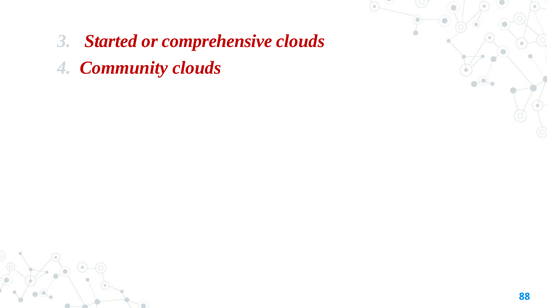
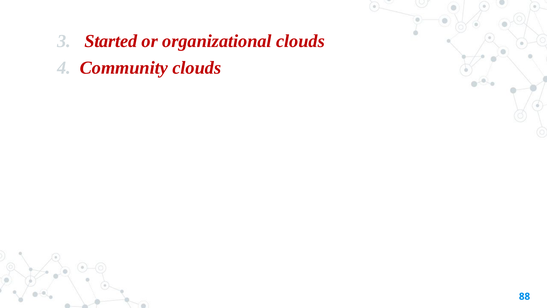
comprehensive: comprehensive -> organizational (217, 41)
